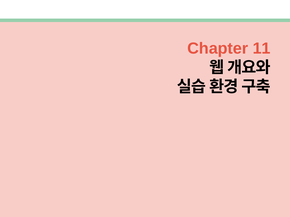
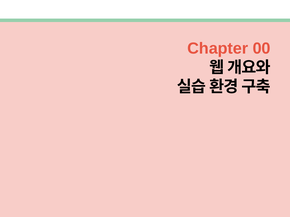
11: 11 -> 00 (262, 48)
